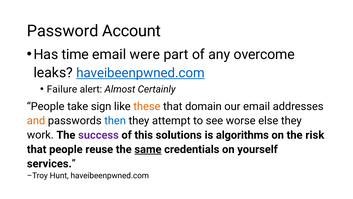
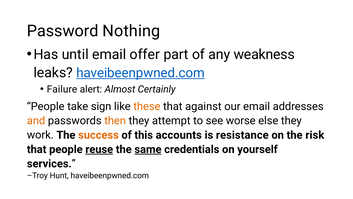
Account: Account -> Nothing (131, 31)
time: time -> until (75, 54)
were: were -> offer (145, 54)
overcome: overcome -> weakness (264, 54)
domain: domain -> against (203, 106)
then colour: blue -> orange (115, 120)
success colour: purple -> orange (98, 135)
solutions: solutions -> accounts (179, 135)
algorithms: algorithms -> resistance (242, 135)
reuse underline: none -> present (99, 149)
